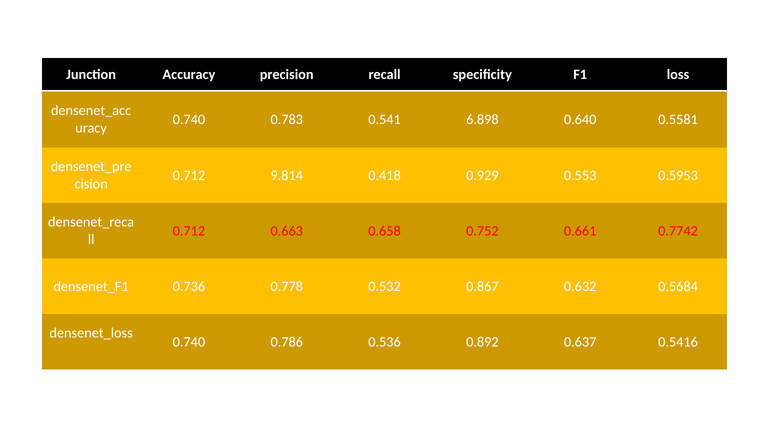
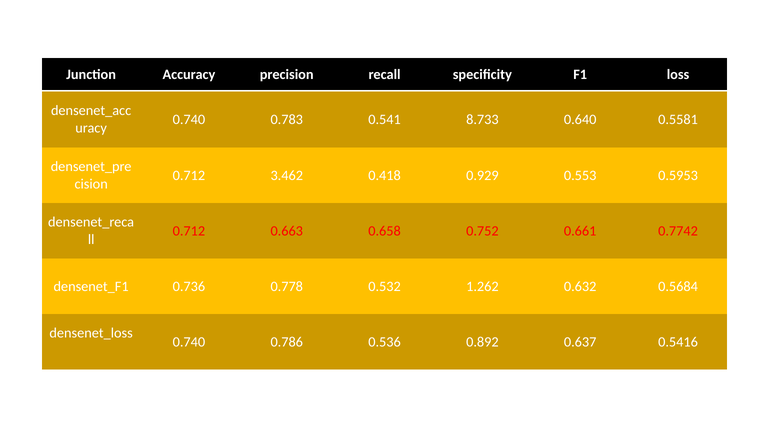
6.898: 6.898 -> 8.733 (482, 119)
9.814: 9.814 -> 3.462 (287, 175)
0.867: 0.867 -> 1.262 (482, 286)
